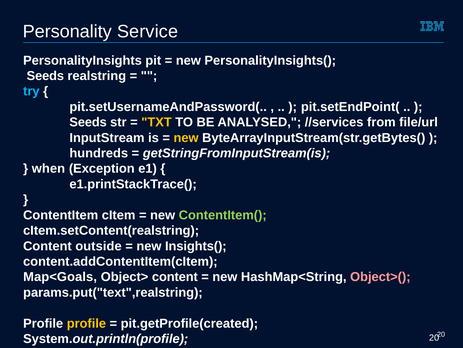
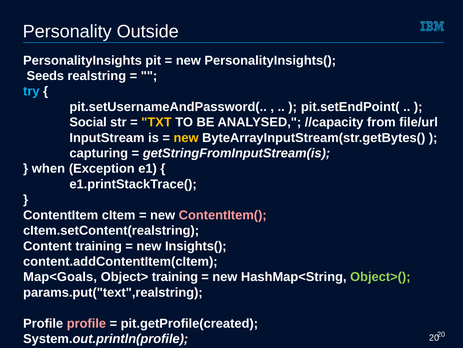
Service: Service -> Outside (148, 31)
Seeds: Seeds -> Social (88, 122)
//services: //services -> //capacity (334, 122)
hundreds: hundreds -> capturing (99, 153)
ContentItem( colour: light green -> pink (223, 215)
Content outside: outside -> training (99, 246)
Object> content: content -> training (175, 276)
Object>( colour: pink -> light green (380, 276)
profile colour: yellow -> pink (86, 323)
